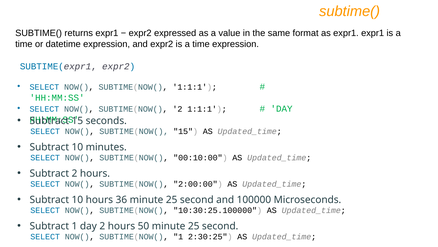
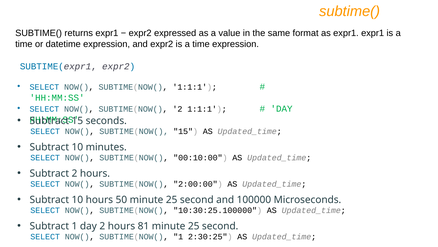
36: 36 -> 50 (121, 199)
50: 50 -> 81 (143, 225)
